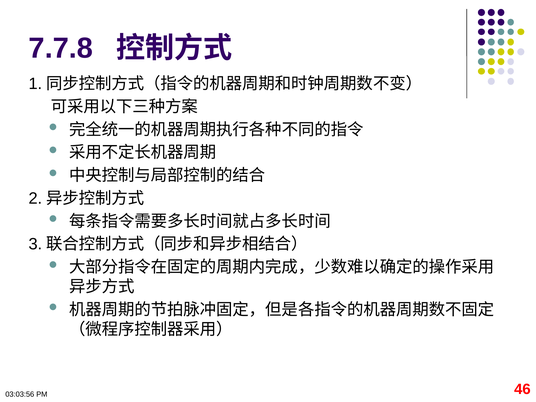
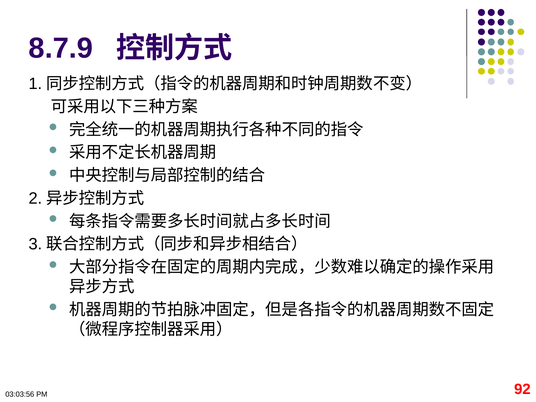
7.7.8: 7.7.8 -> 8.7.9 (61, 48)
46: 46 -> 92 (522, 389)
